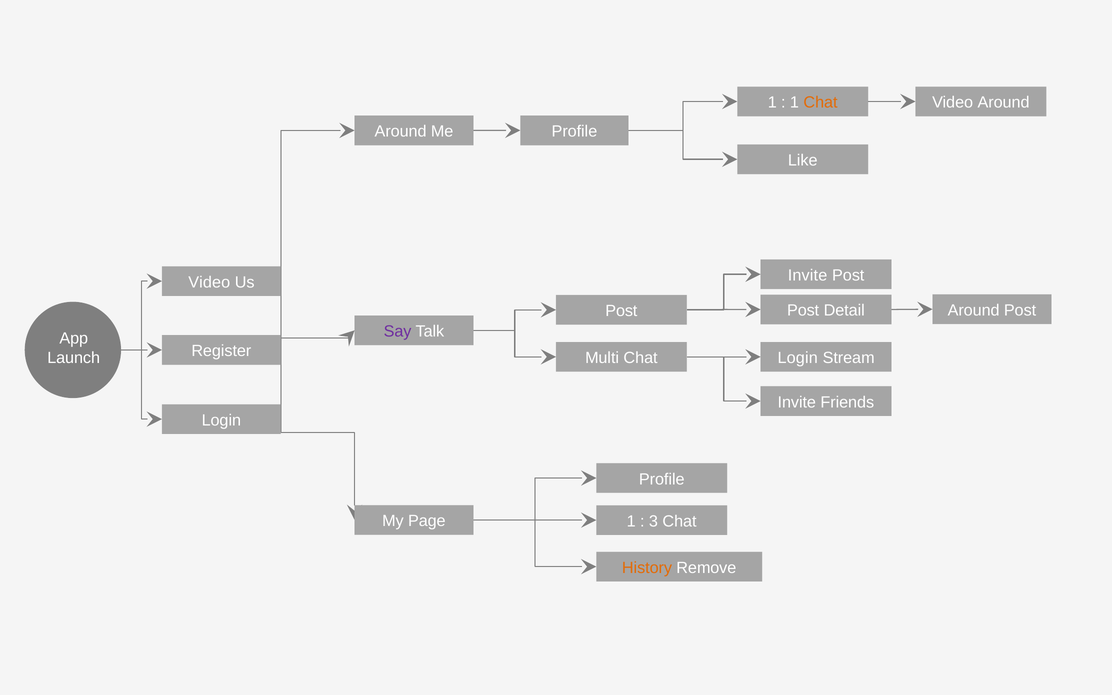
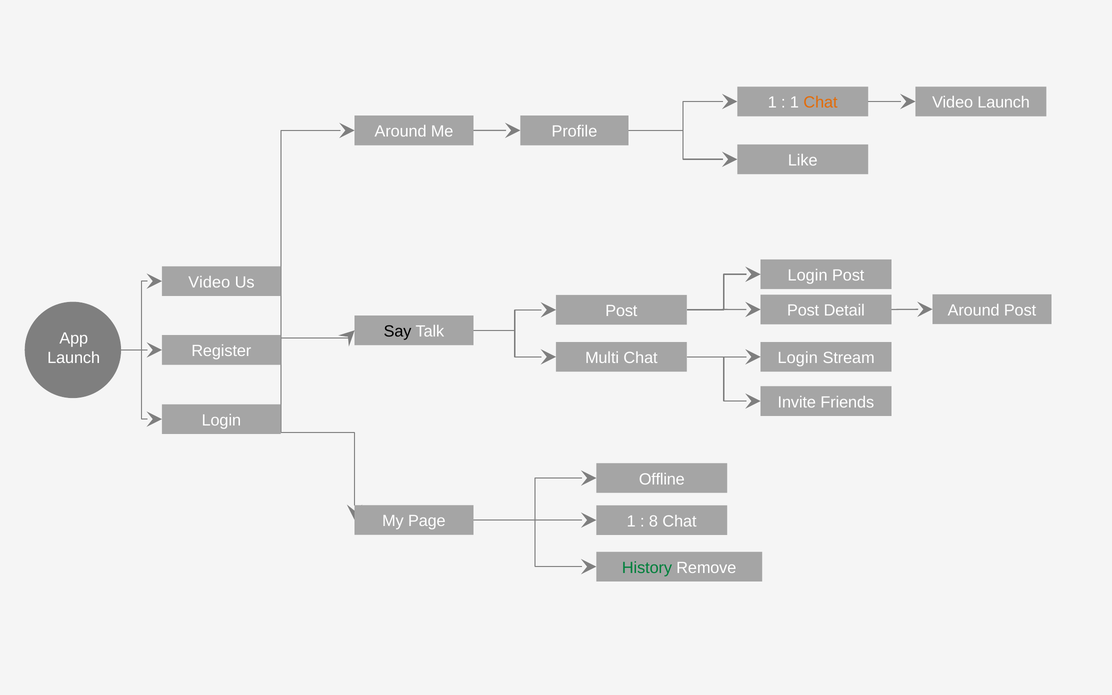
Video Around: Around -> Launch (1004, 103)
Invite: Invite -> Login (808, 275)
Say colour: purple -> black (398, 332)
Profile: Profile -> Offline (662, 479)
3: 3 -> 8 (653, 521)
History colour: orange -> green (647, 568)
